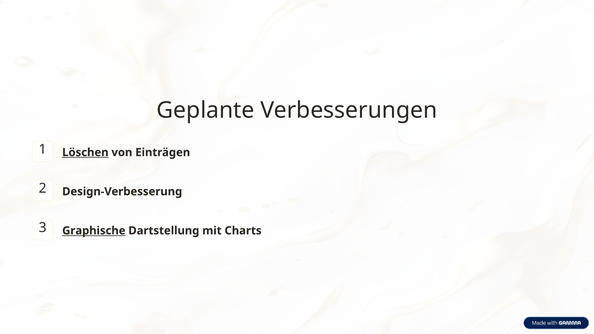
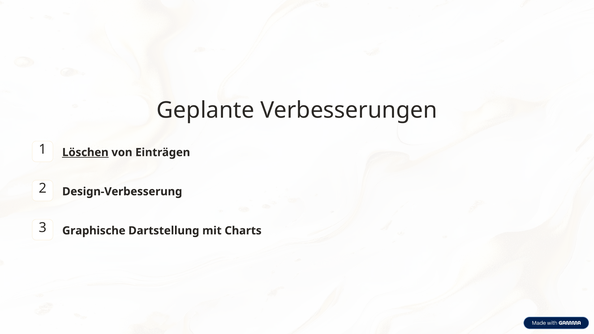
Graphische underline: present -> none (94, 231)
